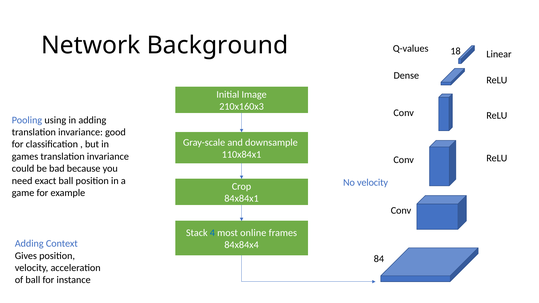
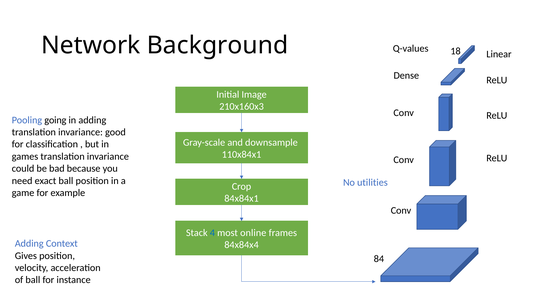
using: using -> going (55, 120)
No velocity: velocity -> utilities (372, 183)
